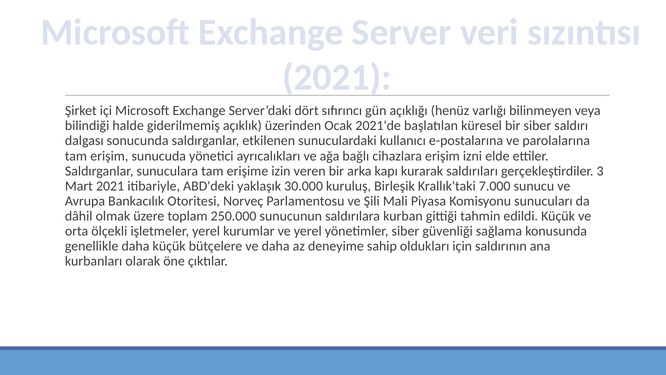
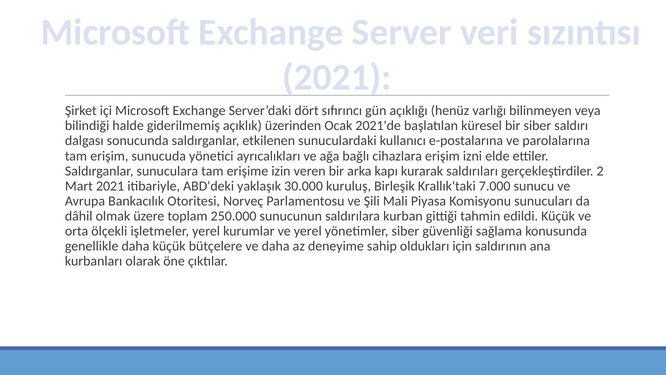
3: 3 -> 2 (600, 171)
